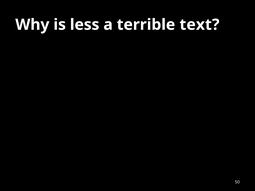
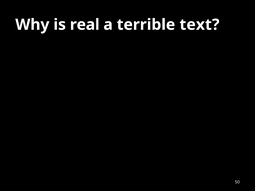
less: less -> real (85, 25)
